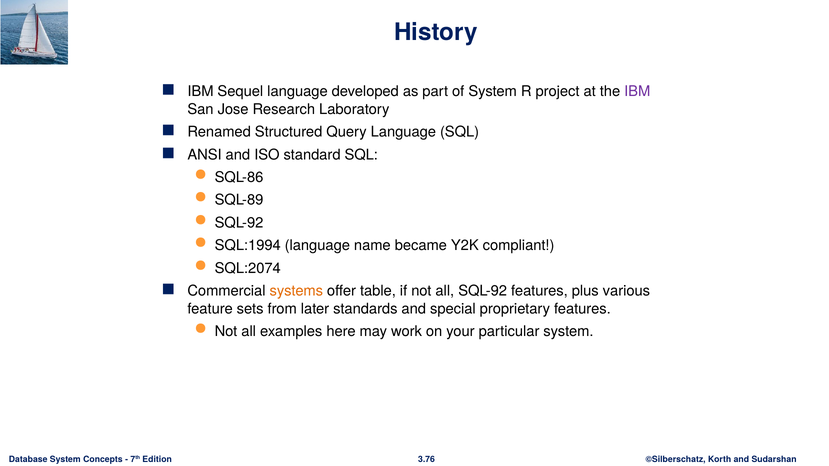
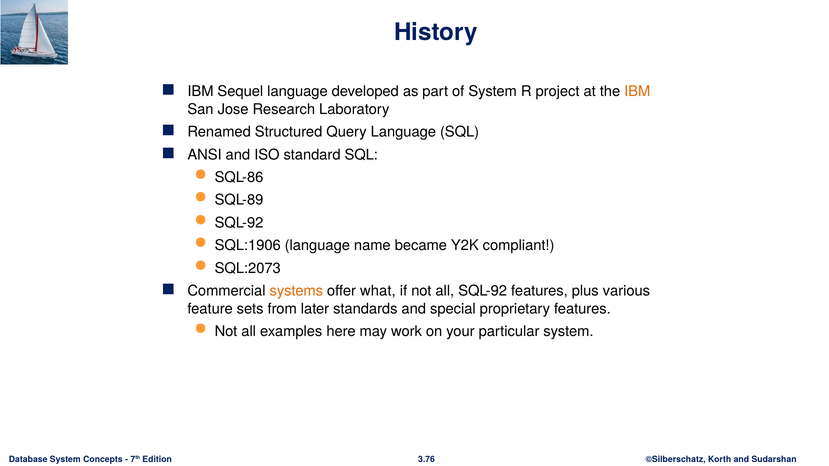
IBM colour: purple -> orange (637, 92)
SQL:1994: SQL:1994 -> SQL:1906 (248, 246)
SQL:2074: SQL:2074 -> SQL:2073 (248, 269)
table: table -> what (378, 291)
